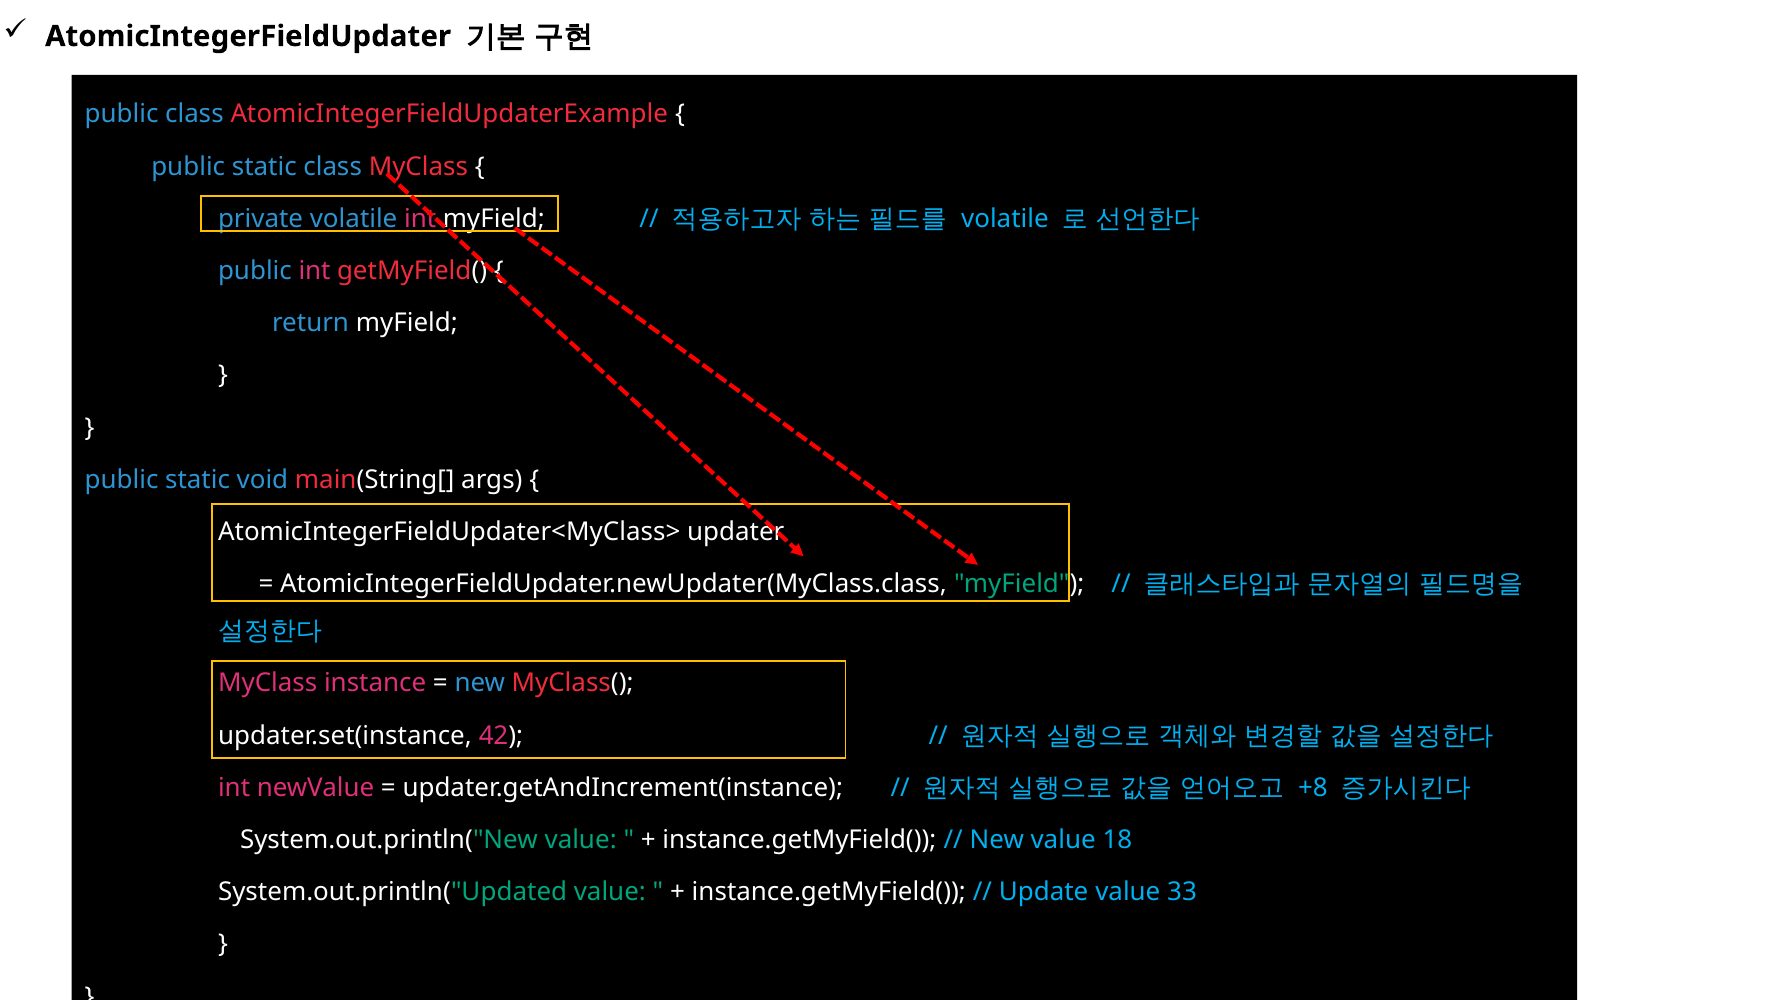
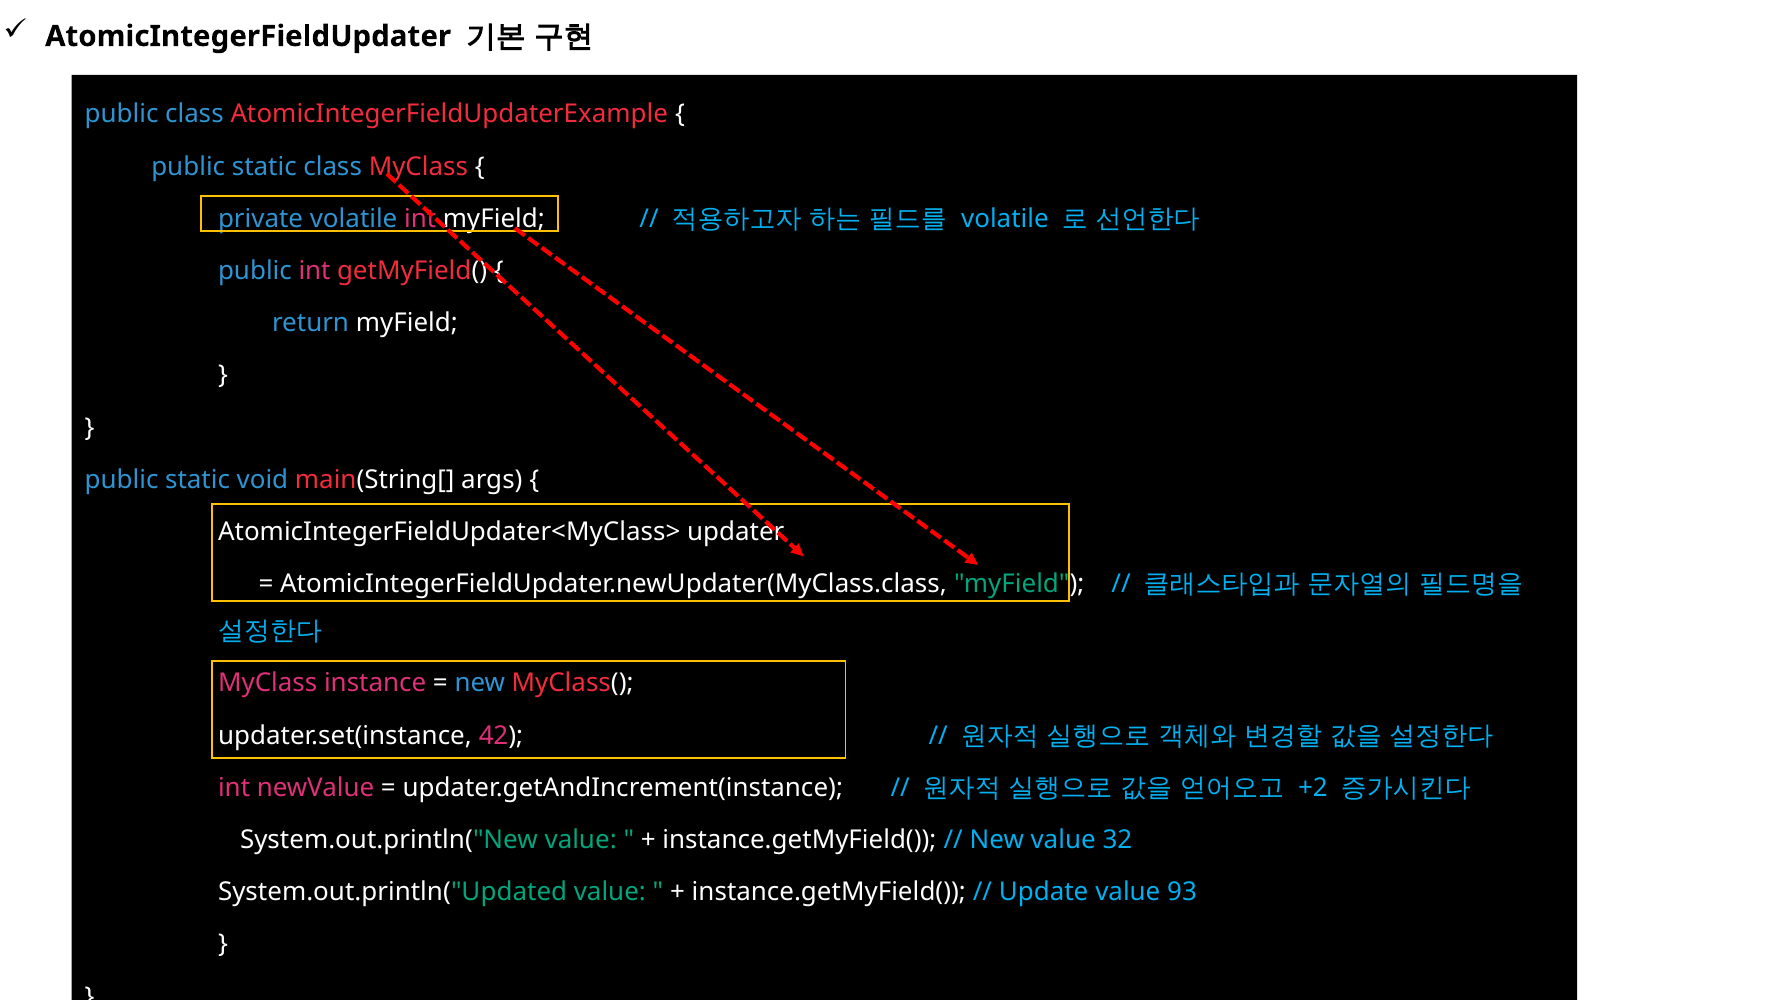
+8: +8 -> +2 (1313, 788)
18: 18 -> 32 (1117, 840)
33: 33 -> 93 (1182, 892)
